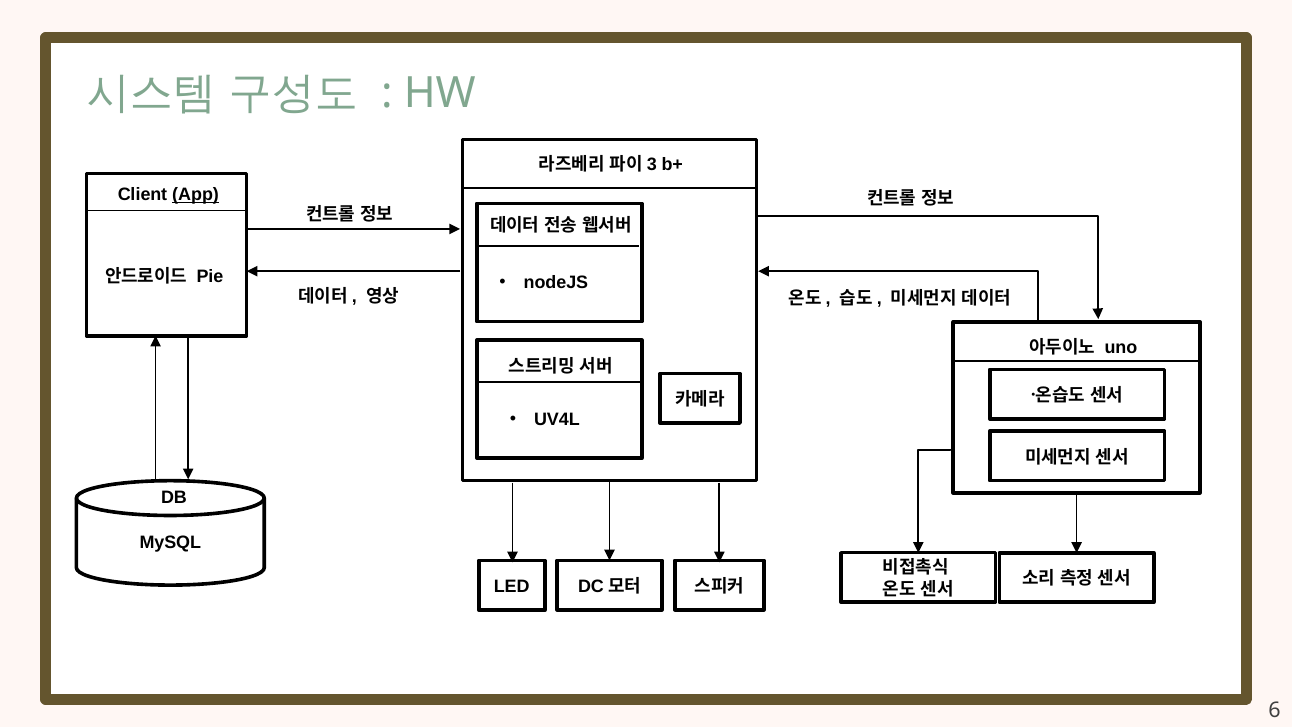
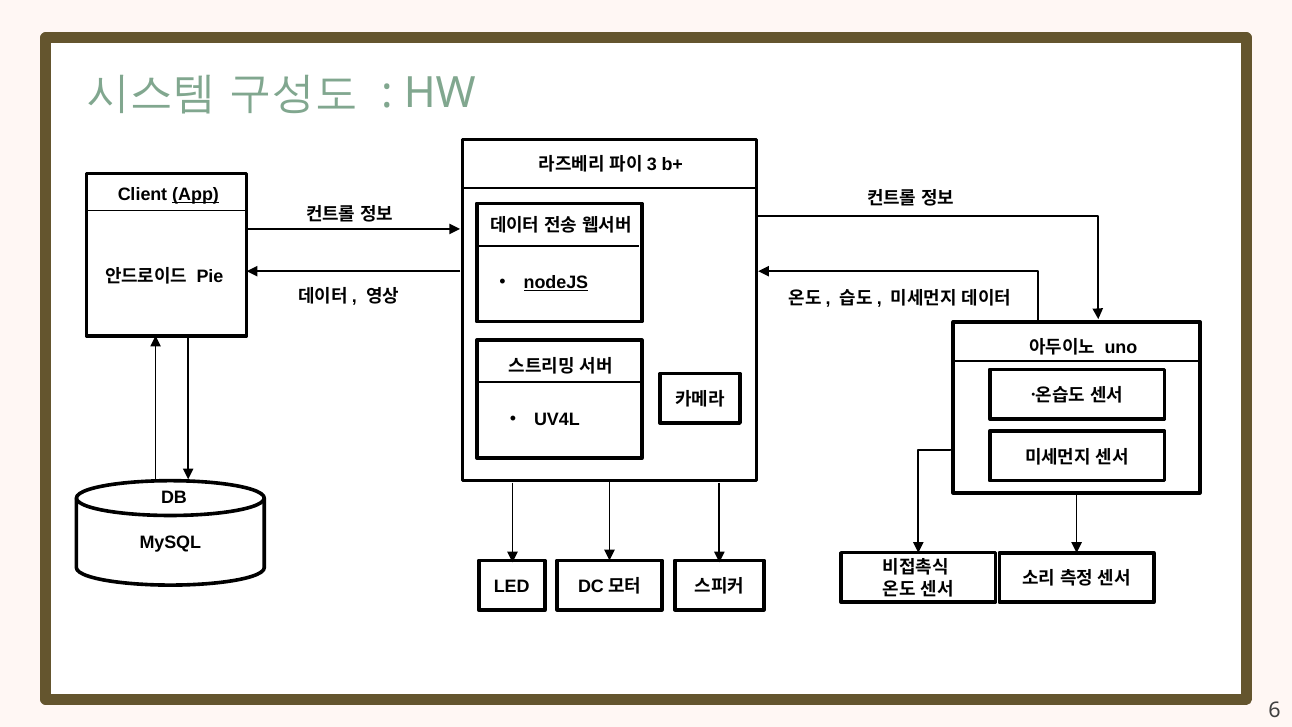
nodeJS underline: none -> present (556, 283)
